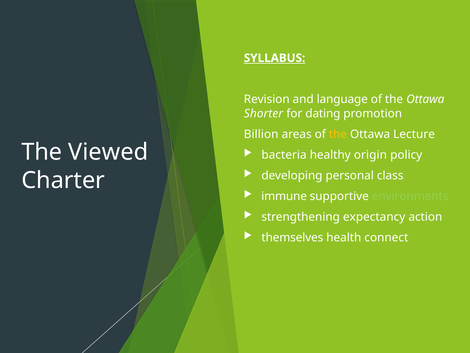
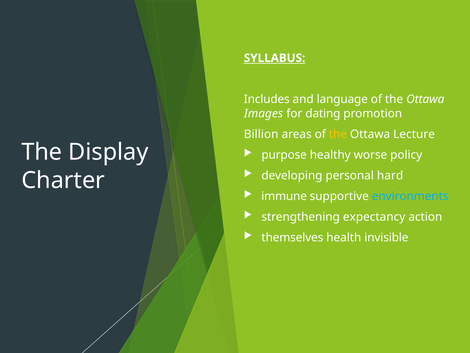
Revision: Revision -> Includes (267, 99)
Shorter: Shorter -> Images (263, 113)
Viewed: Viewed -> Display (108, 152)
bacteria: bacteria -> purpose (284, 155)
origin: origin -> worse (370, 155)
class: class -> hard (390, 175)
environments colour: light green -> light blue (410, 196)
connect: connect -> invisible (386, 237)
